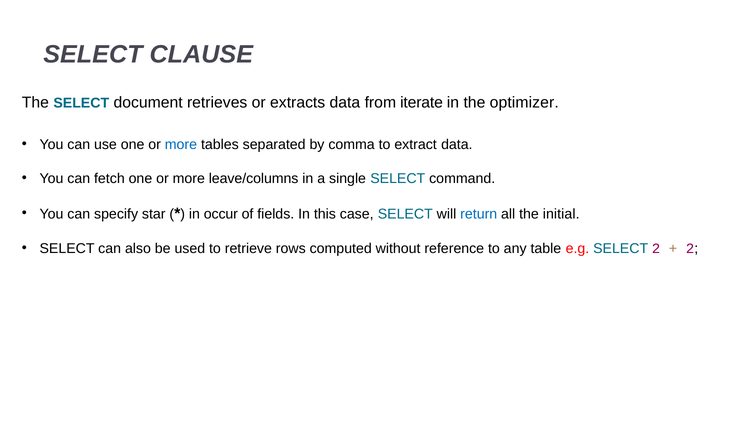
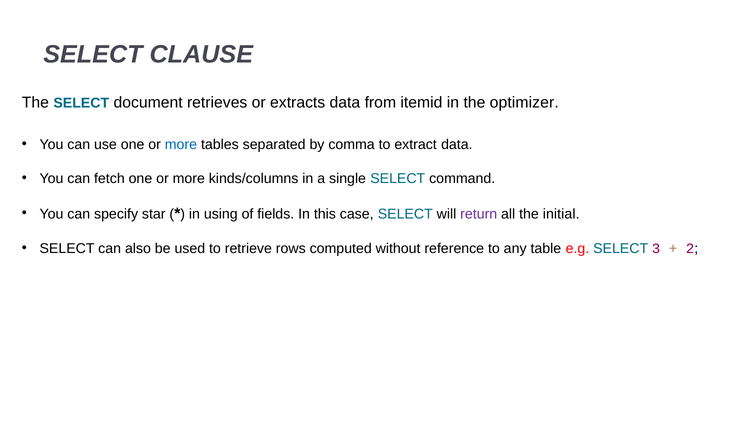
iterate: iterate -> itemid (421, 103)
leave/columns: leave/columns -> kinds/columns (254, 178)
occur: occur -> using (221, 214)
return colour: blue -> purple (479, 214)
SELECT 2: 2 -> 3 (656, 248)
